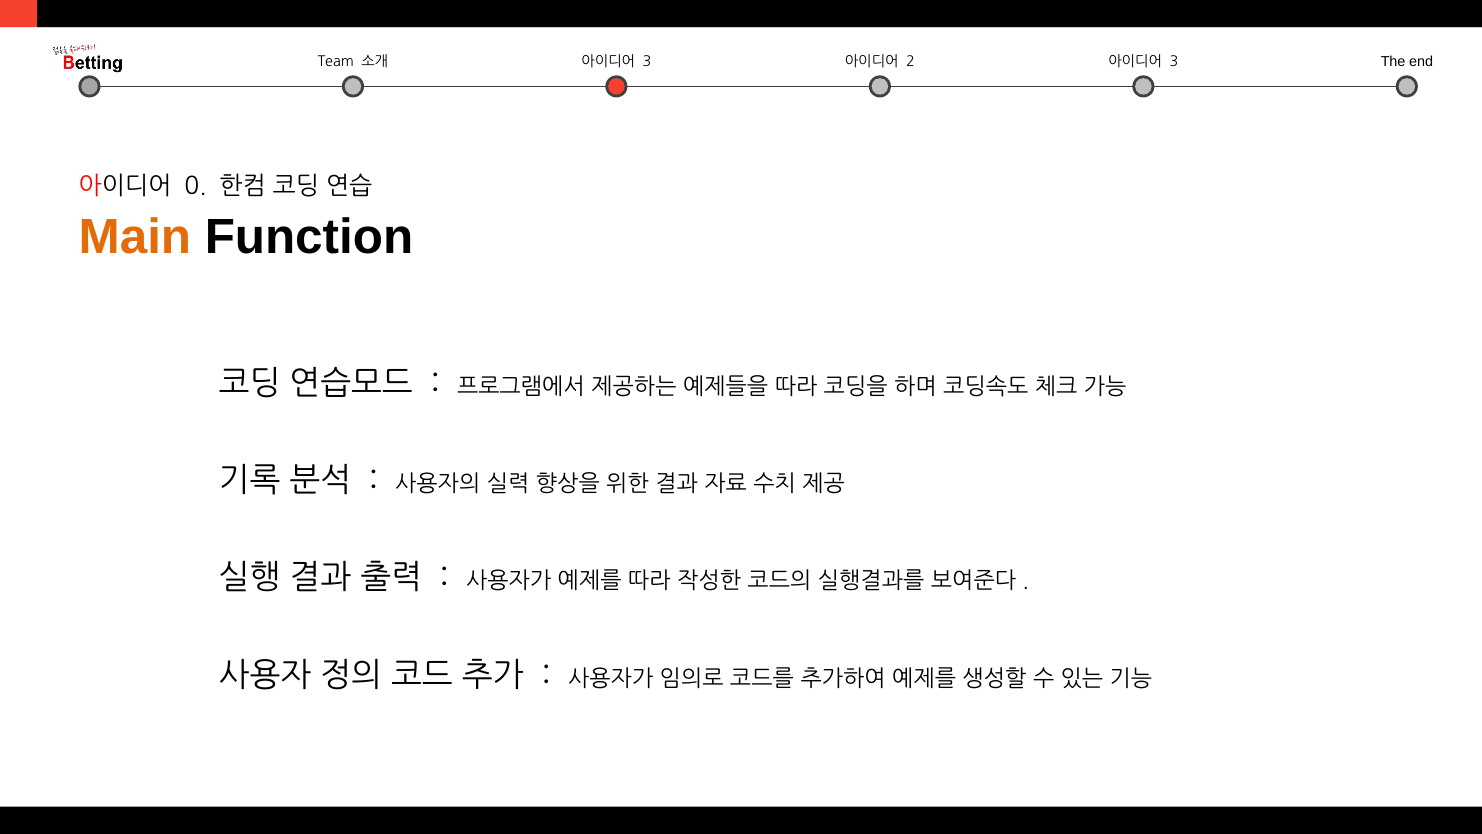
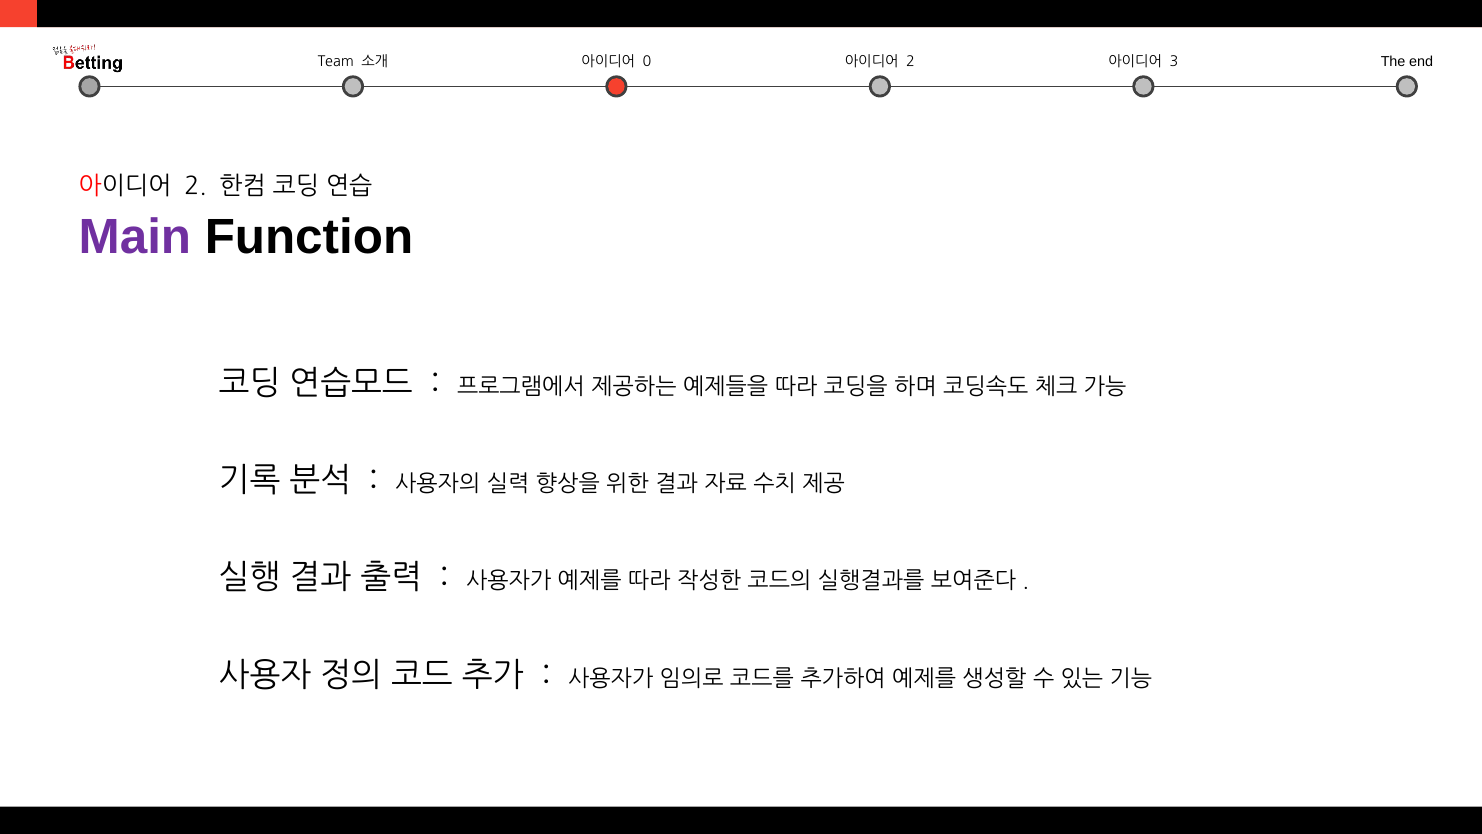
3: 3 -> 0 (647, 61)
0: 0 -> 2 (196, 186)
Main colour: orange -> purple (135, 237)
